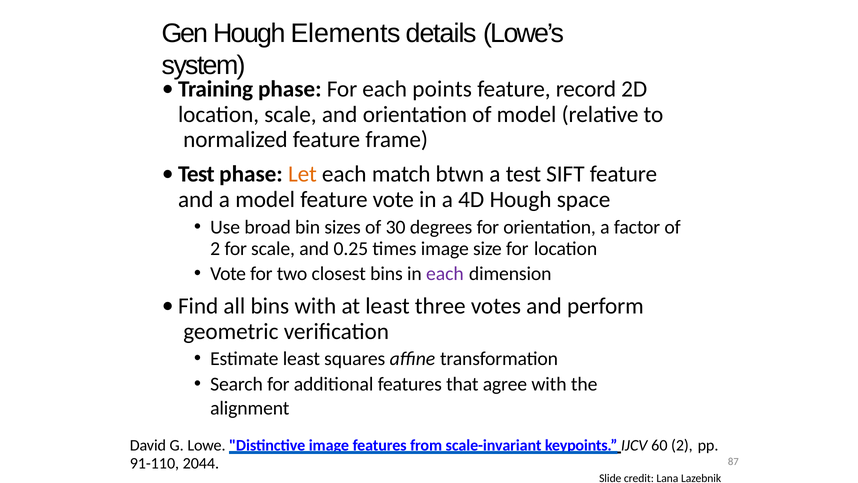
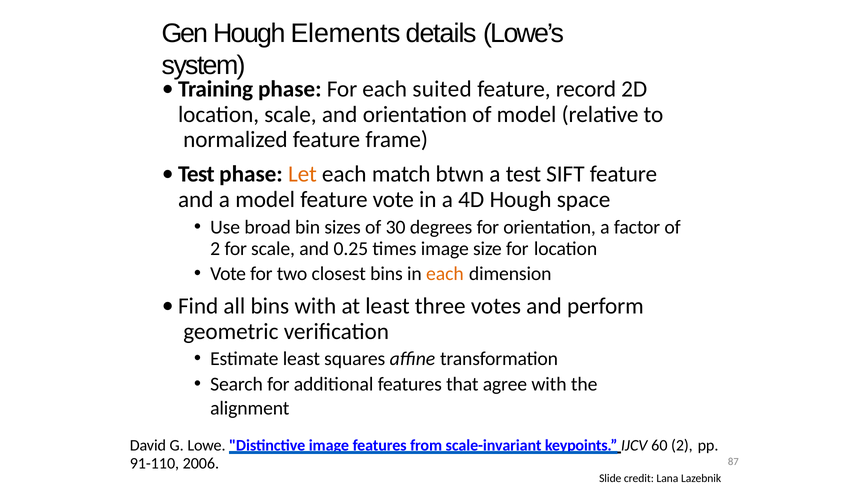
points: points -> suited (442, 89)
each colour: purple -> orange (445, 274)
2044: 2044 -> 2006 (201, 463)
